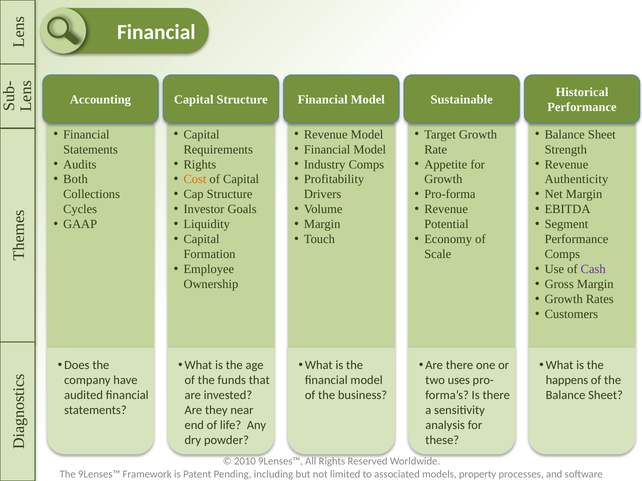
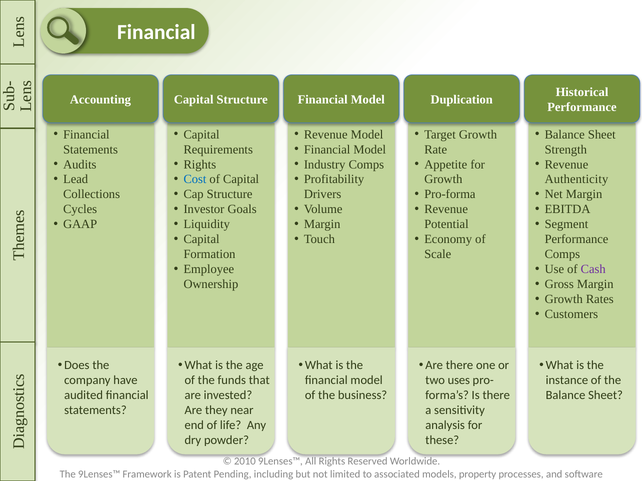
Sustainable: Sustainable -> Duplication (462, 100)
Both: Both -> Lead (76, 180)
Cost colour: orange -> blue (195, 180)
happens: happens -> instance (567, 381)
